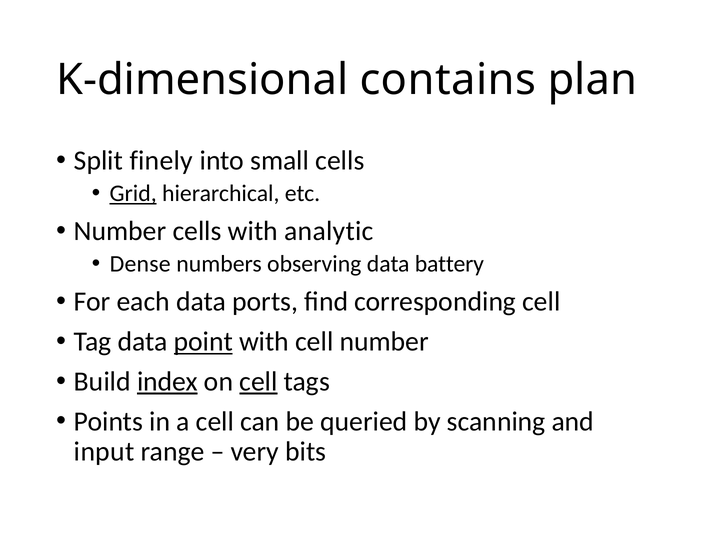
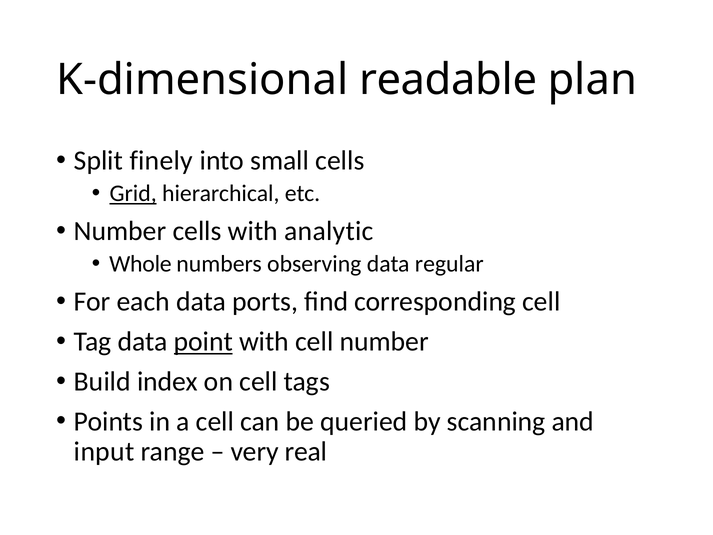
contains: contains -> readable (448, 80)
Dense: Dense -> Whole (140, 264)
battery: battery -> regular (449, 264)
index underline: present -> none (167, 381)
cell underline: present -> none (258, 381)
bits: bits -> real (306, 451)
